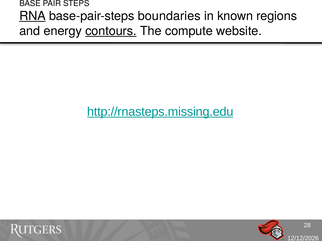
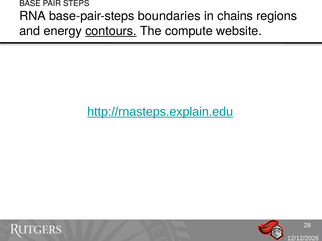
RNA underline: present -> none (32, 16)
known: known -> chains (235, 16)
http://rnasteps.missing.edu: http://rnasteps.missing.edu -> http://rnasteps.explain.edu (160, 112)
